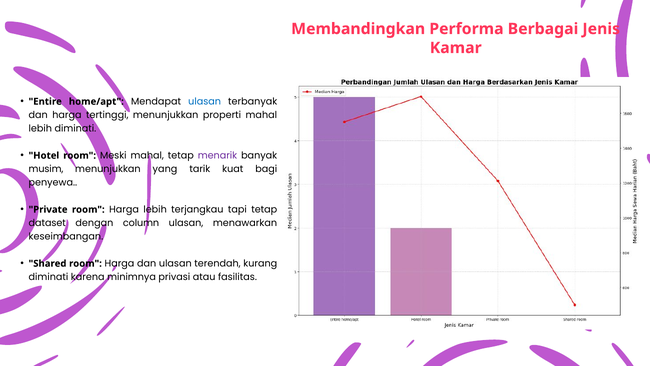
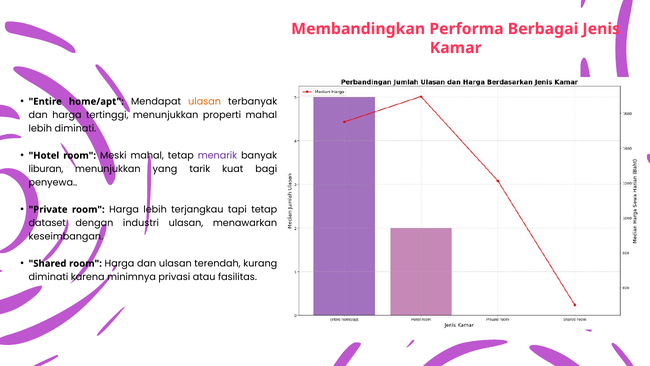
ulasan colour: blue -> orange (205, 101)
musim: musim -> liburan (46, 169)
column: column -> industri (141, 223)
